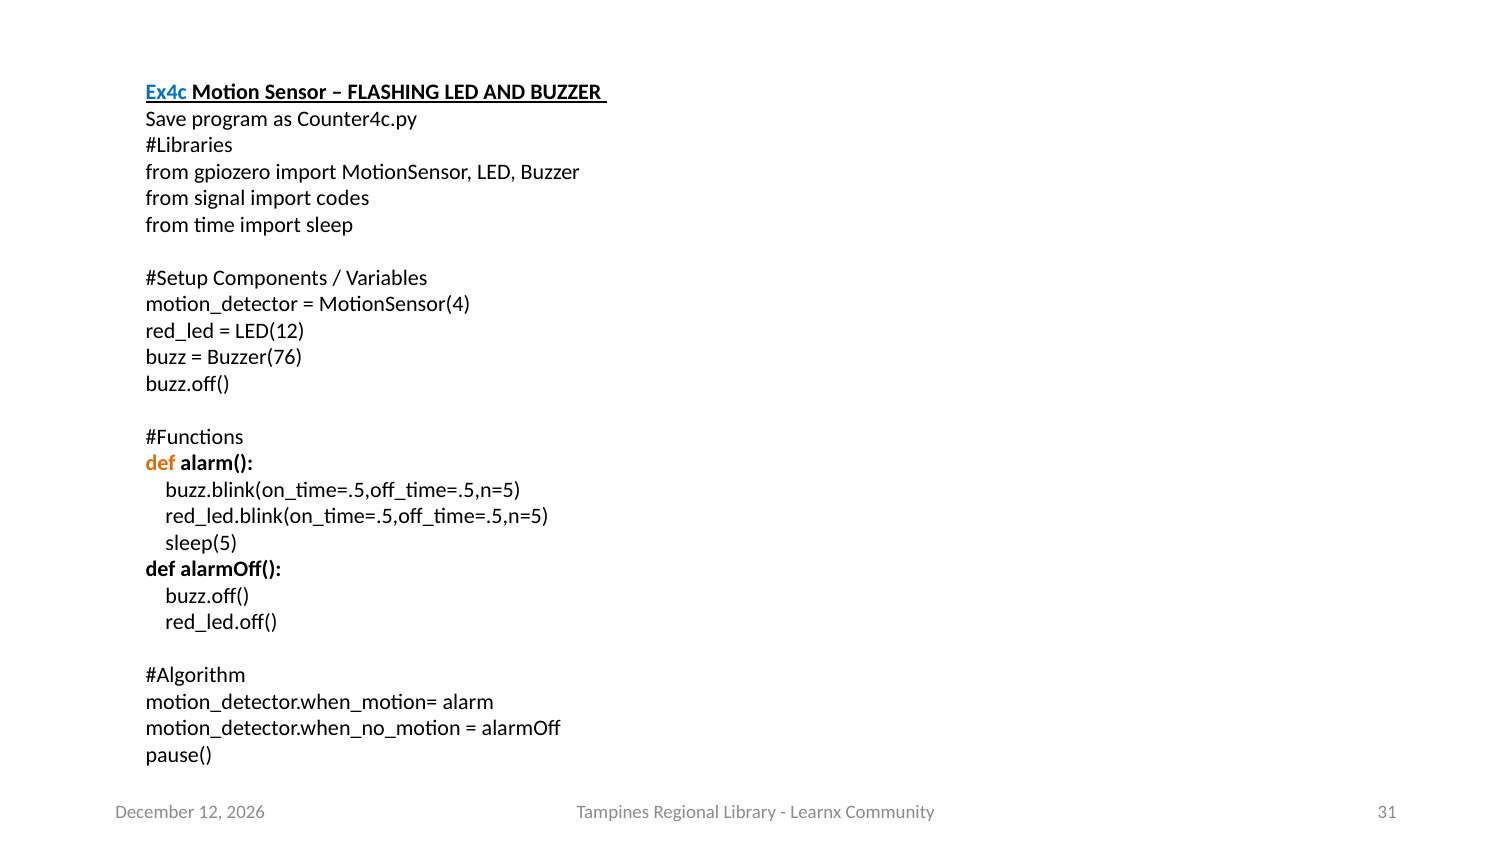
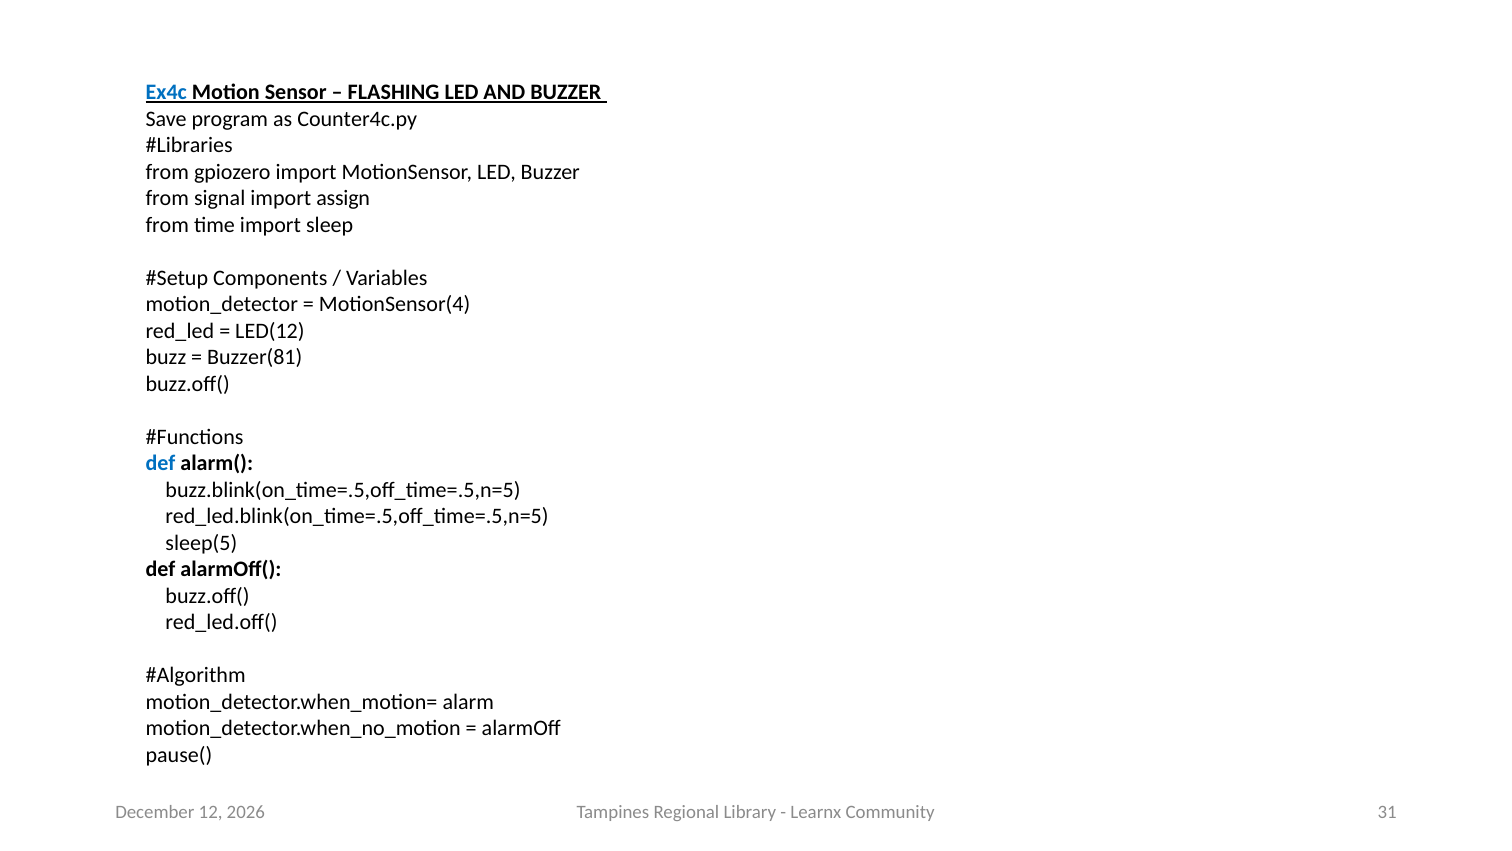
codes: codes -> assign (343, 198)
Buzzer(76: Buzzer(76 -> Buzzer(81 (255, 357)
def colour: orange -> blue (160, 463)
